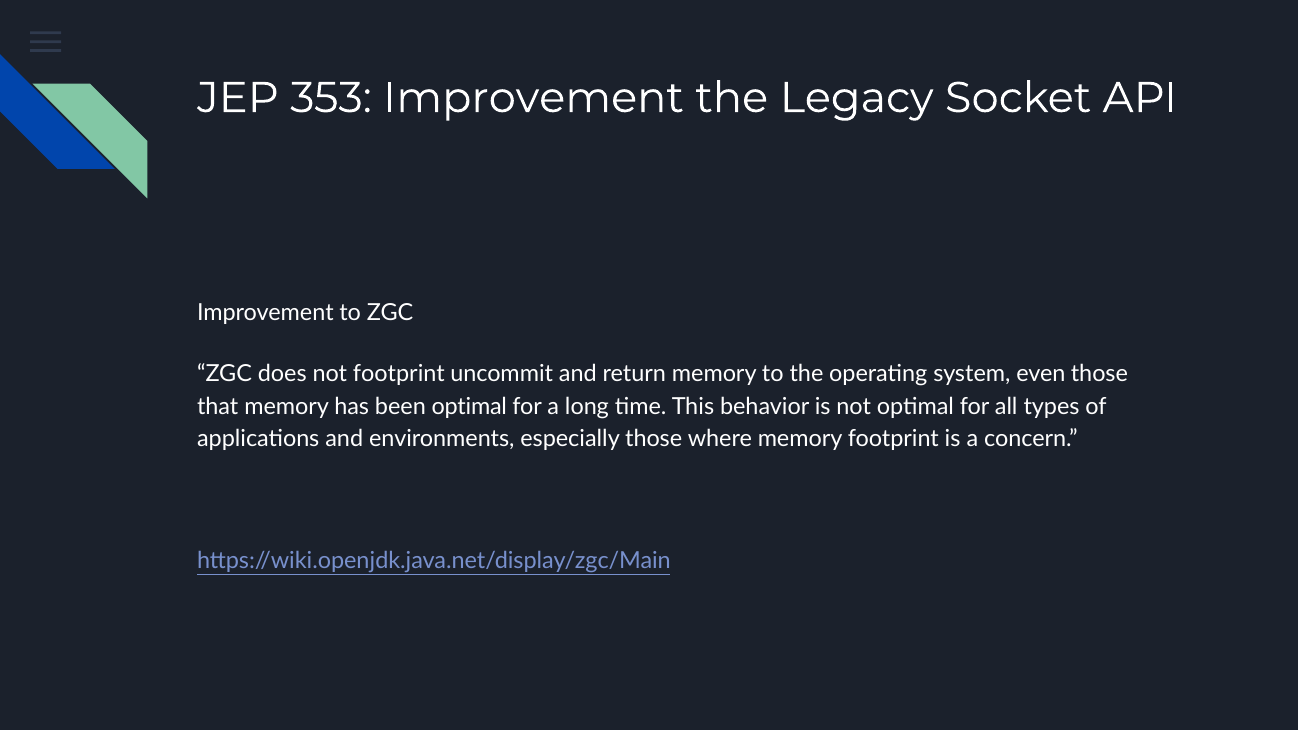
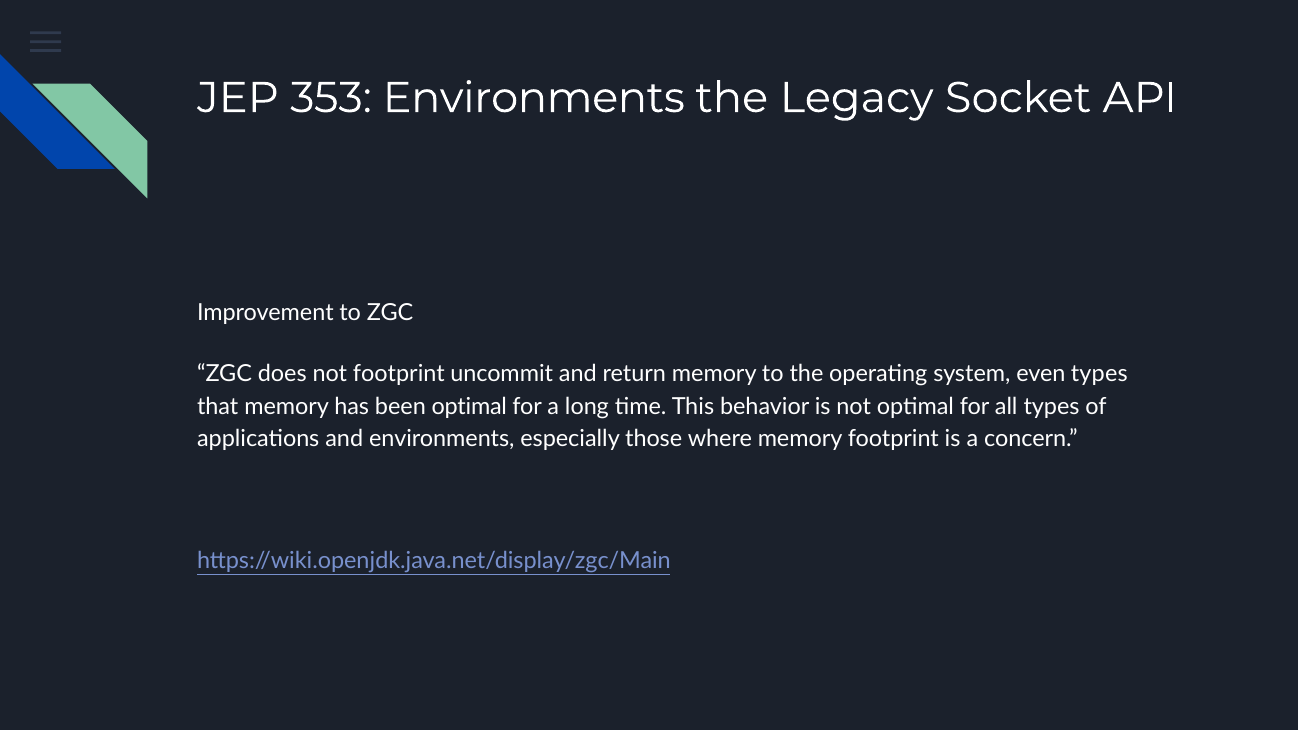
353 Improvement: Improvement -> Environments (534, 98)
even those: those -> types (1099, 374)
